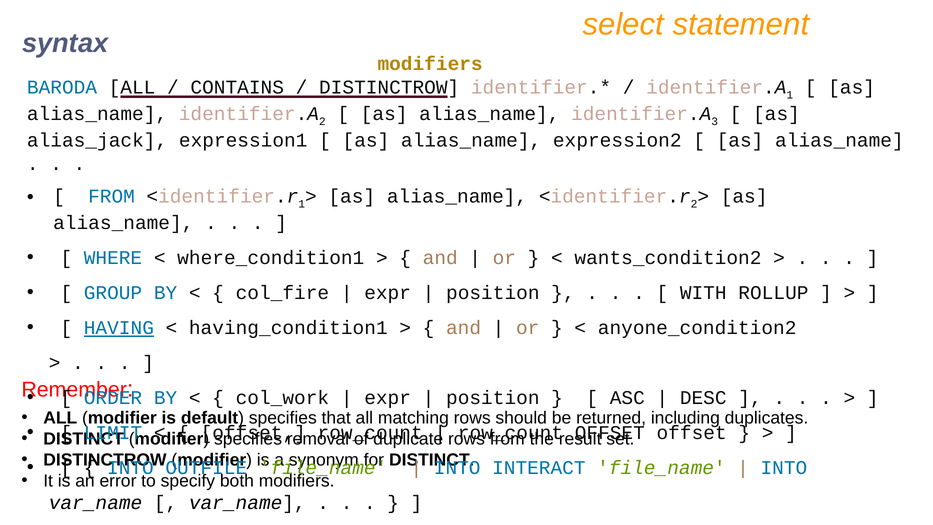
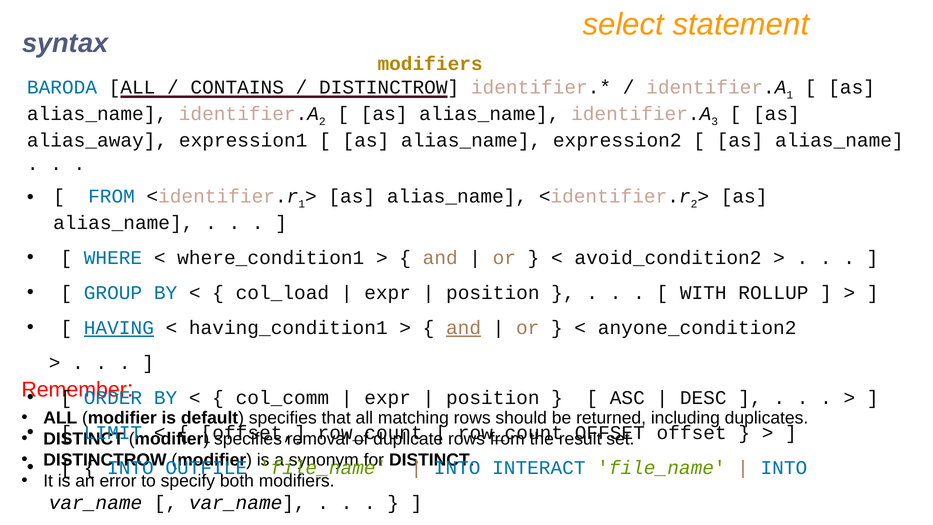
alias_jack: alias_jack -> alias_away (97, 140)
wants_condition2: wants_condition2 -> avoid_condition2 (668, 258)
col_fire: col_fire -> col_load (282, 293)
and underline: none -> present (464, 328)
col_work: col_work -> col_comm (282, 398)
